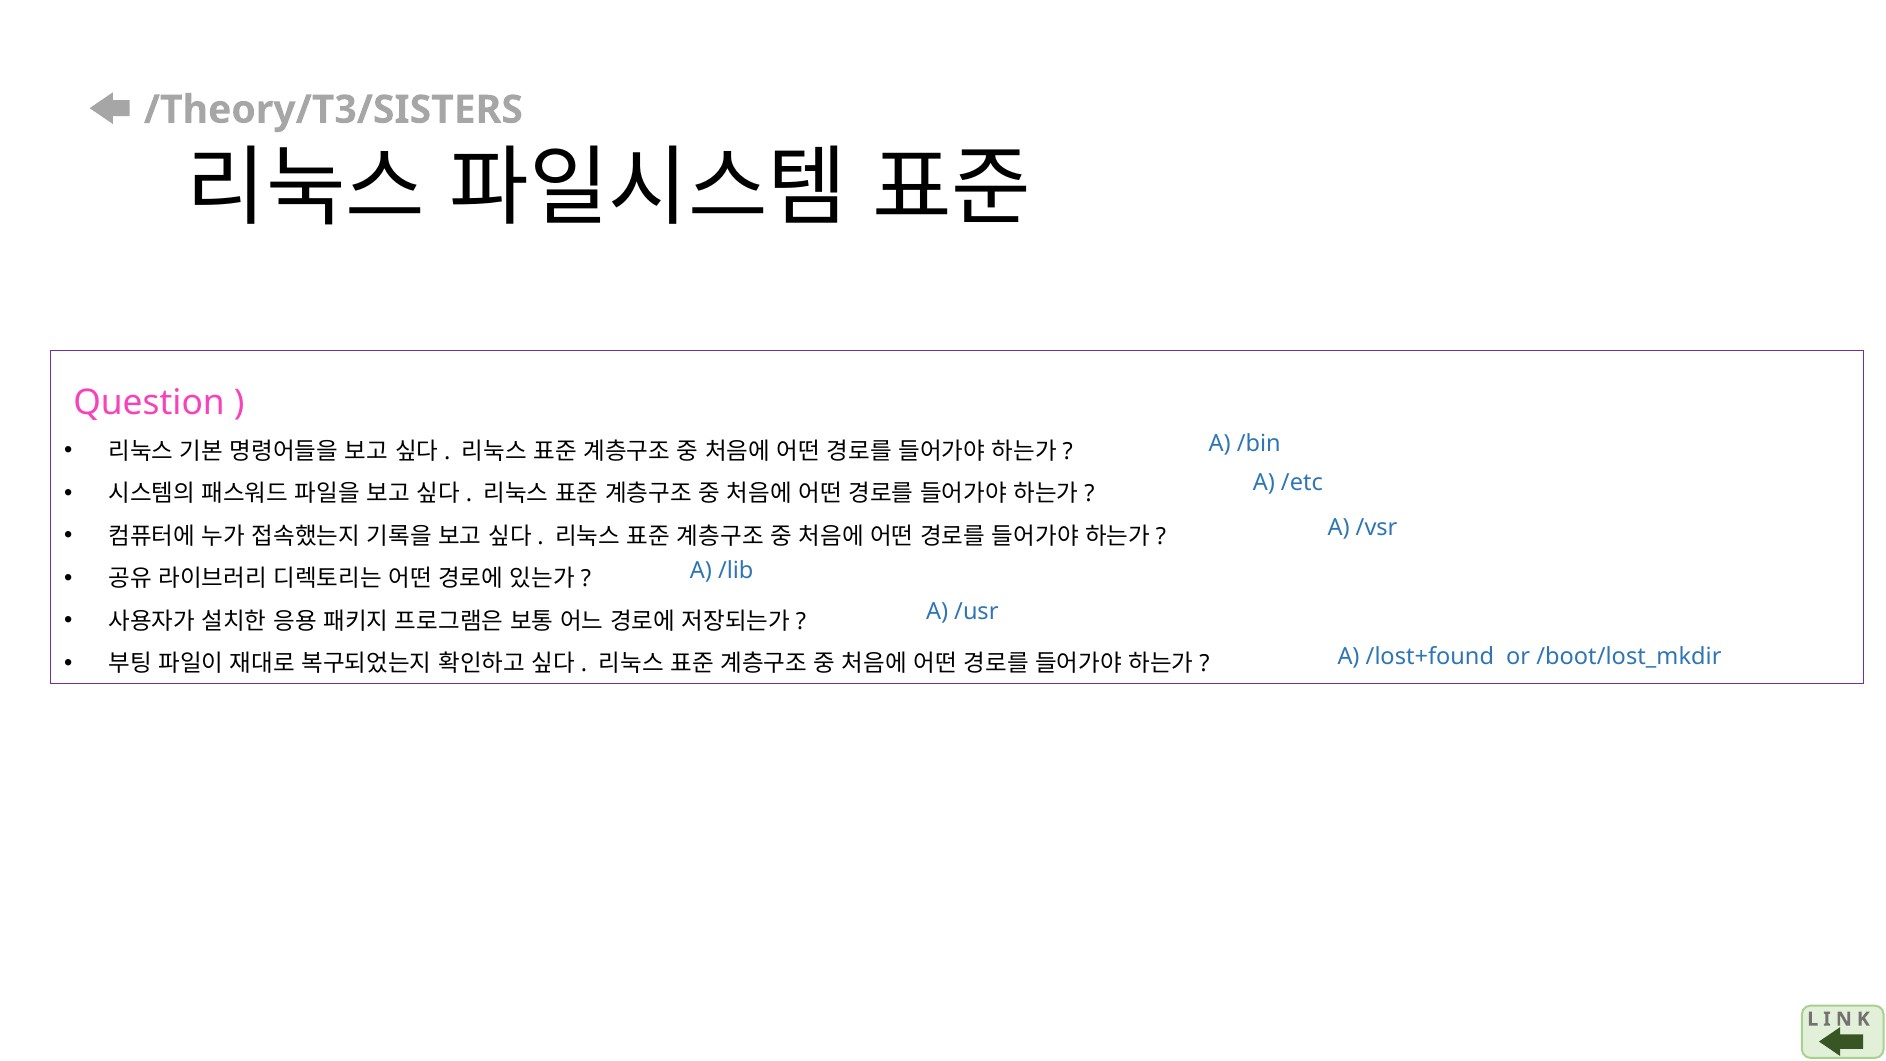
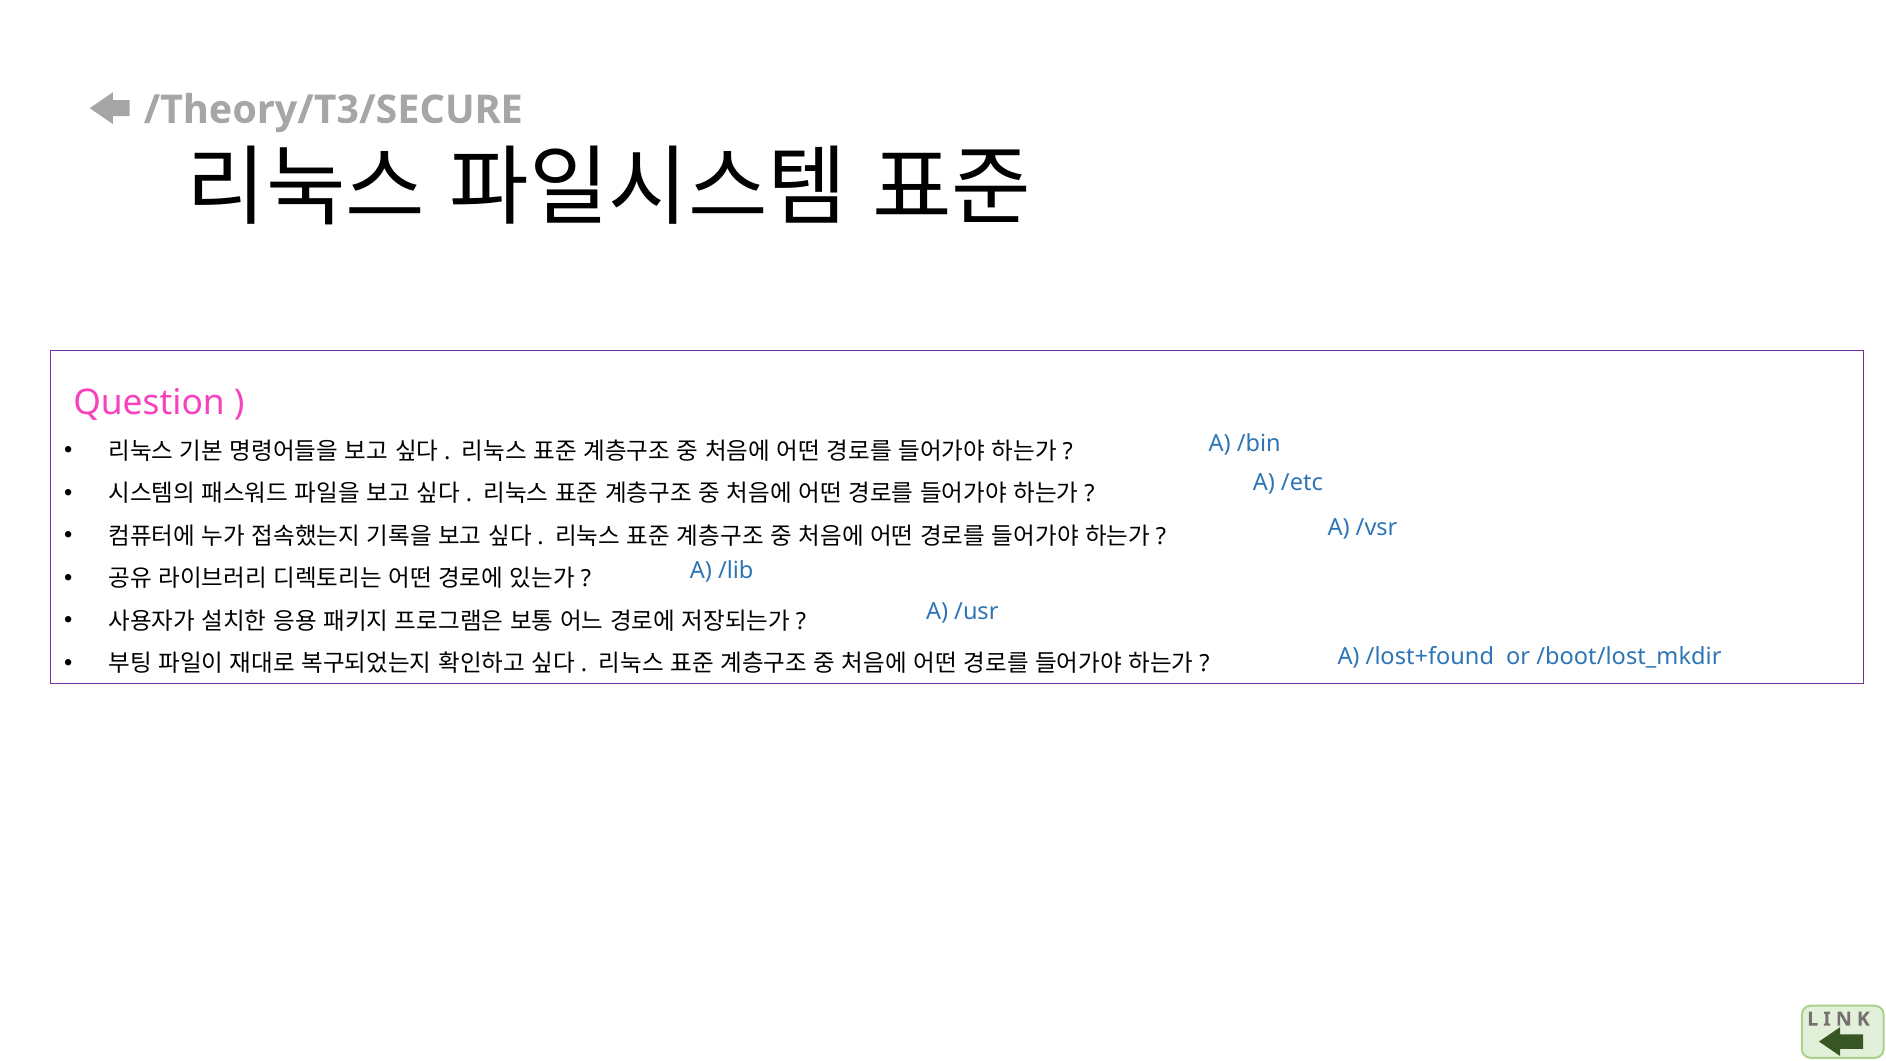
/Theory/T3/SISTERS: /Theory/T3/SISTERS -> /Theory/T3/SECURE (333, 110)
